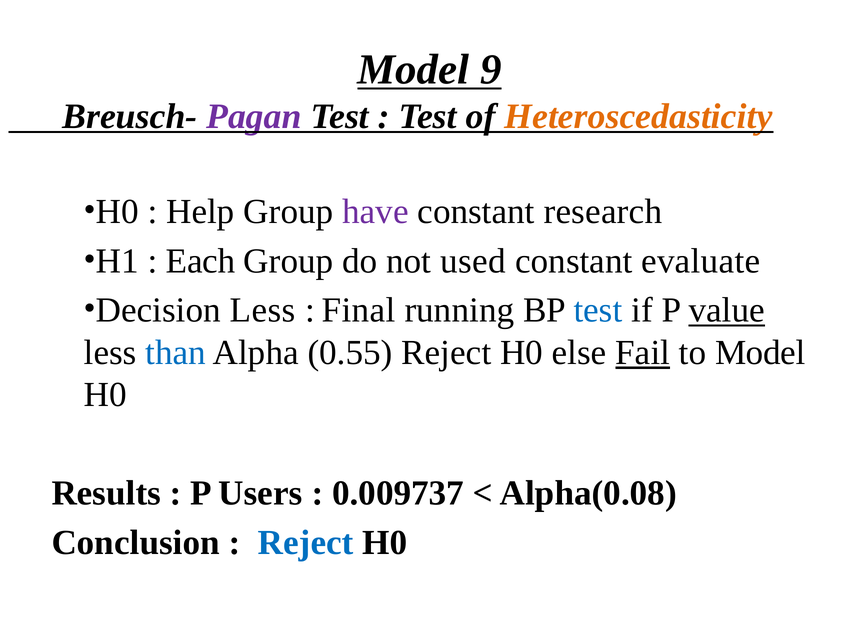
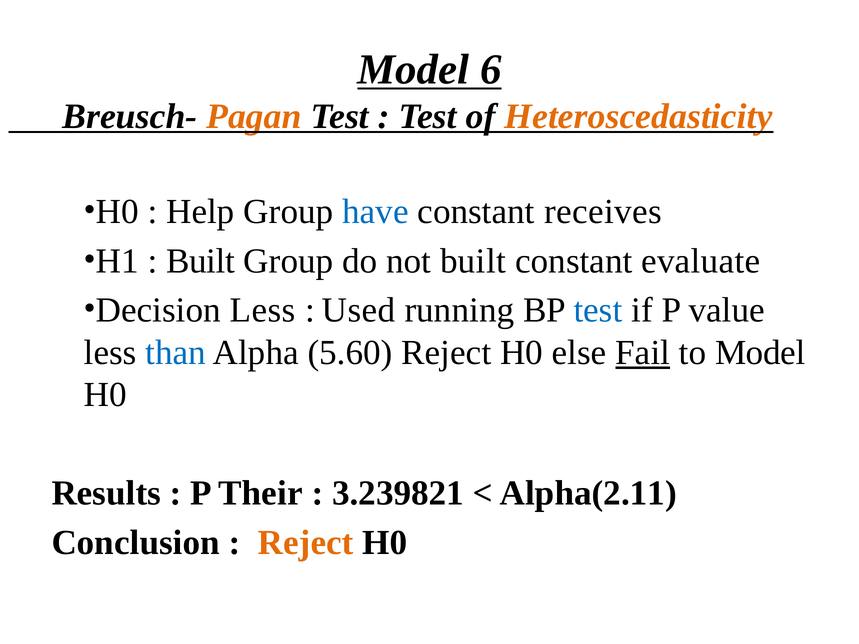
9: 9 -> 6 (491, 70)
Pagan colour: purple -> orange (254, 116)
have colour: purple -> blue (375, 212)
research: research -> receives (603, 212)
Each: Each -> Built (201, 261)
not used: used -> built (473, 261)
Final: Final -> Used (359, 311)
value underline: present -> none (727, 311)
0.55: 0.55 -> 5.60 (350, 353)
Users: Users -> Their (260, 494)
0.009737: 0.009737 -> 3.239821 (398, 494)
Alpha(0.08: Alpha(0.08 -> Alpha(2.11 (588, 494)
Reject colour: blue -> orange (306, 543)
